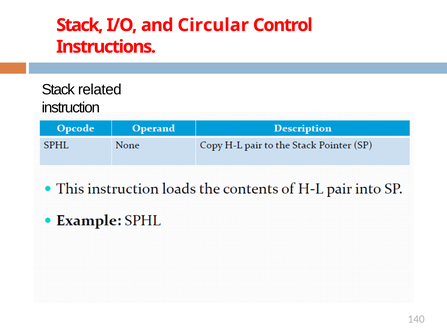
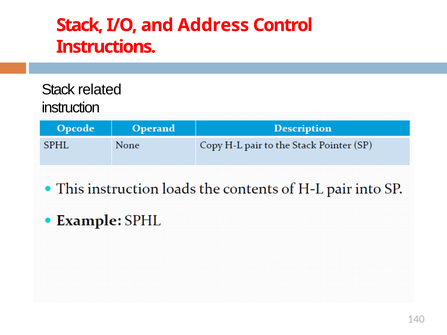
Circular: Circular -> Address (213, 25)
